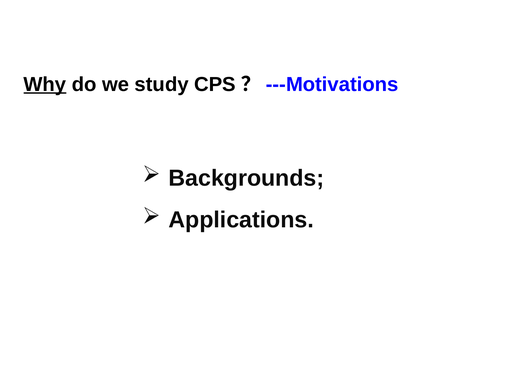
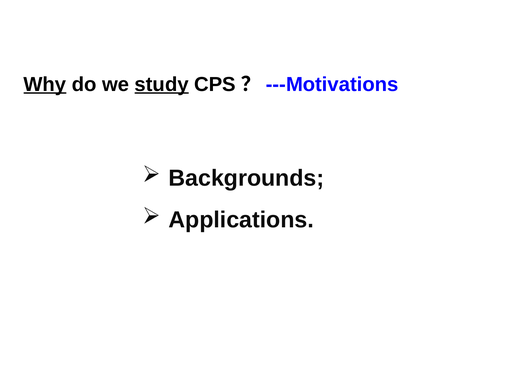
study underline: none -> present (162, 84)
